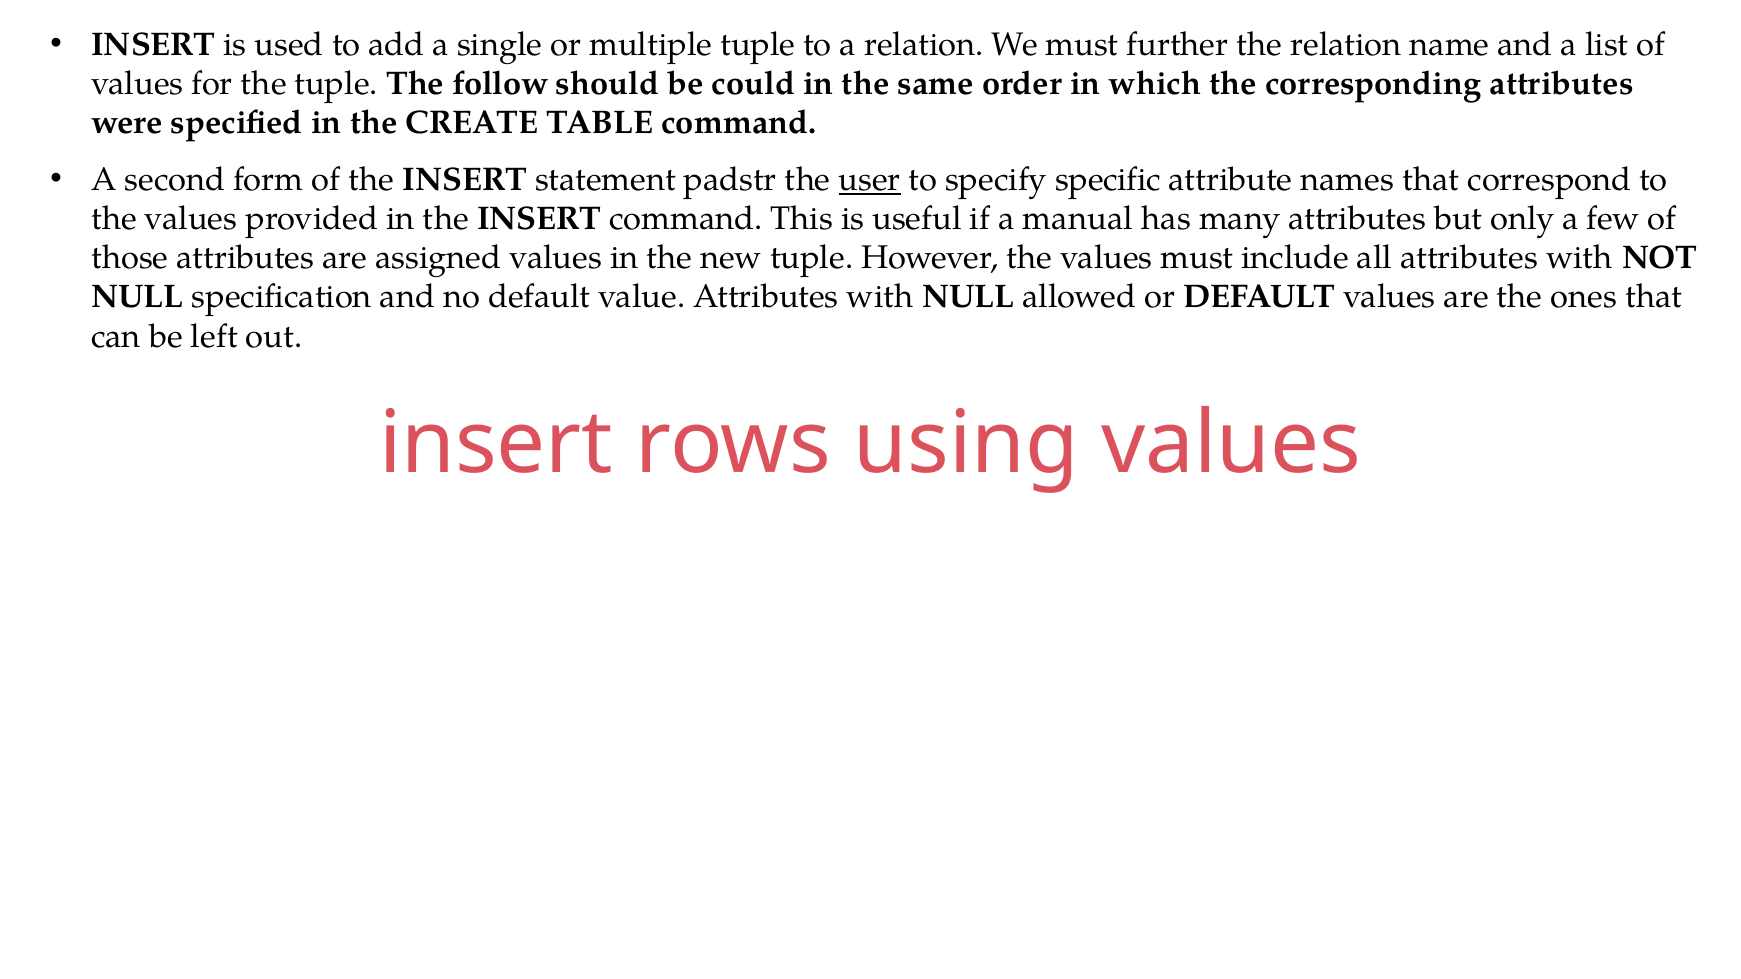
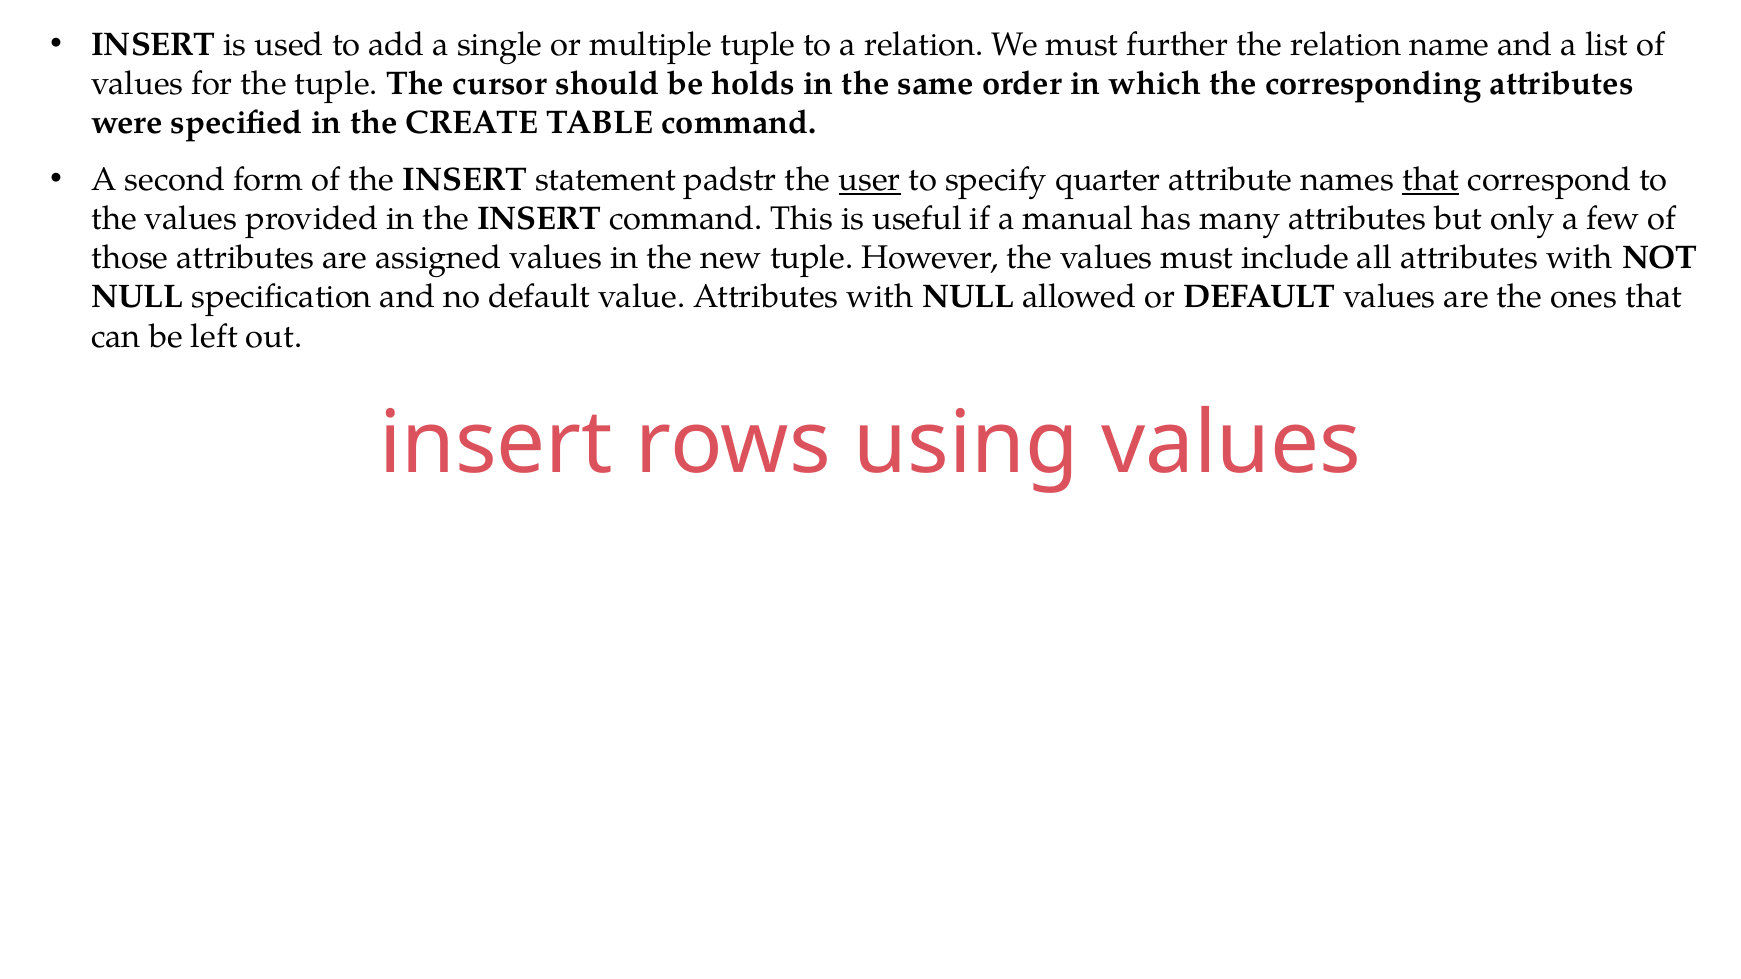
follow: follow -> cursor (500, 84)
could: could -> holds (753, 84)
specific: specific -> quarter (1108, 180)
that underline: none -> present (1431, 180)
